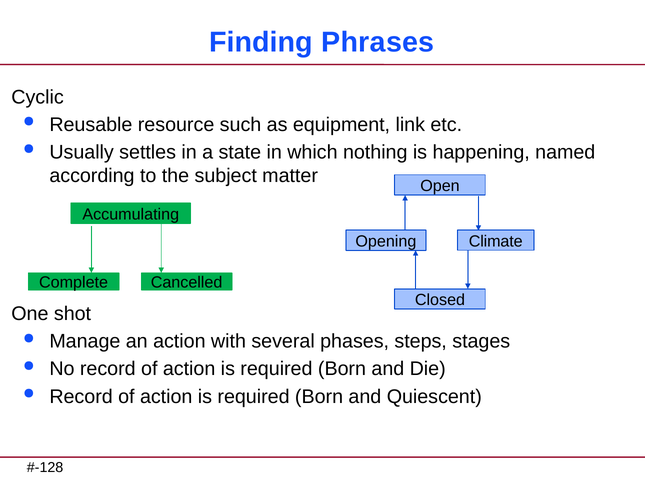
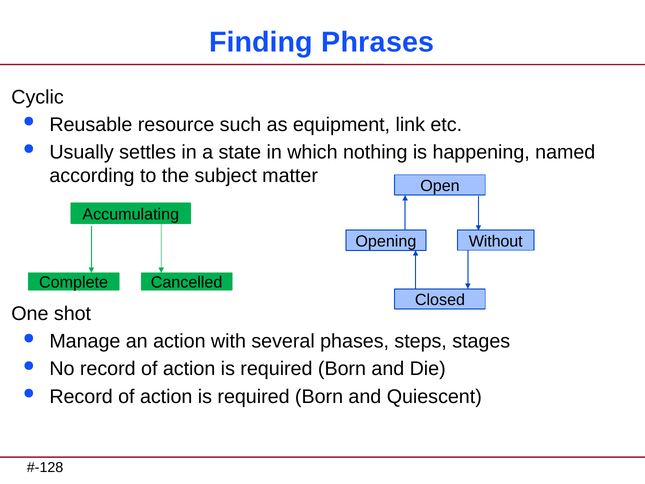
Climate: Climate -> Without (496, 241)
